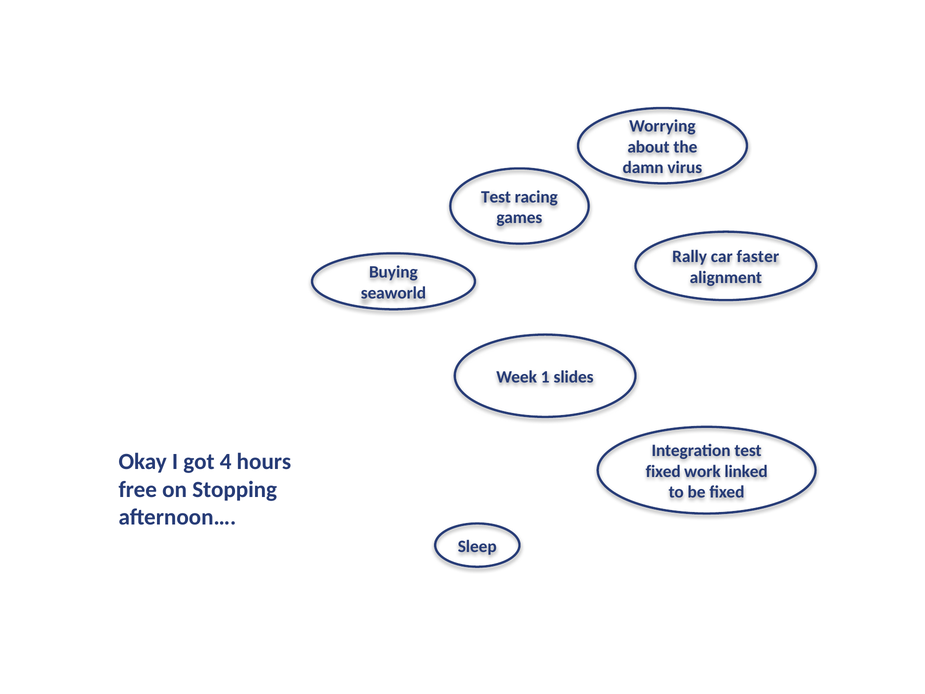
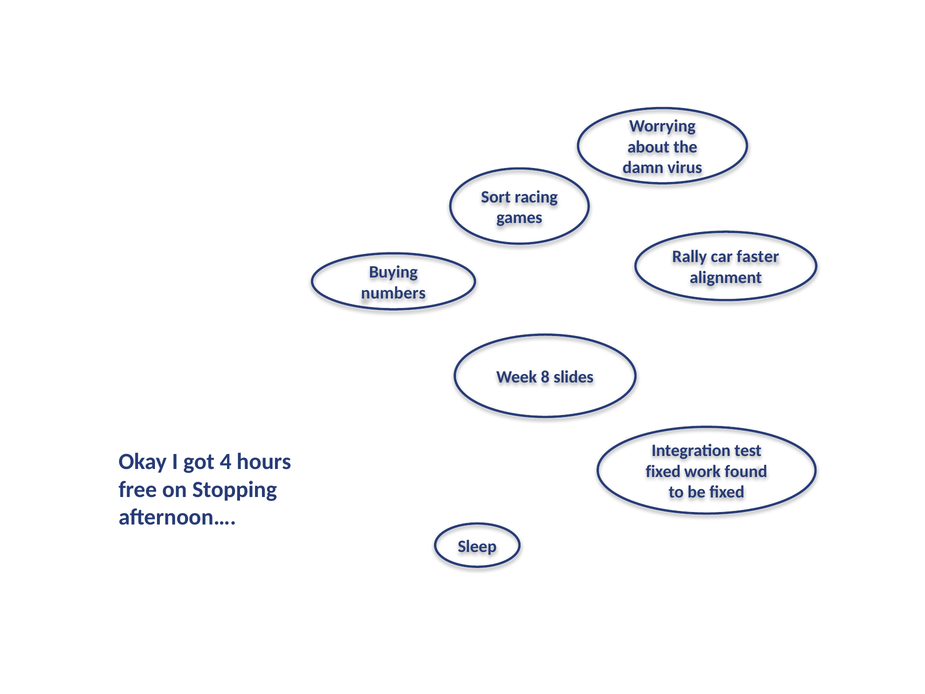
Test: Test -> Sort (496, 197)
seaworld: seaworld -> numbers (393, 293)
1: 1 -> 8 (545, 377)
linked: linked -> found (746, 471)
